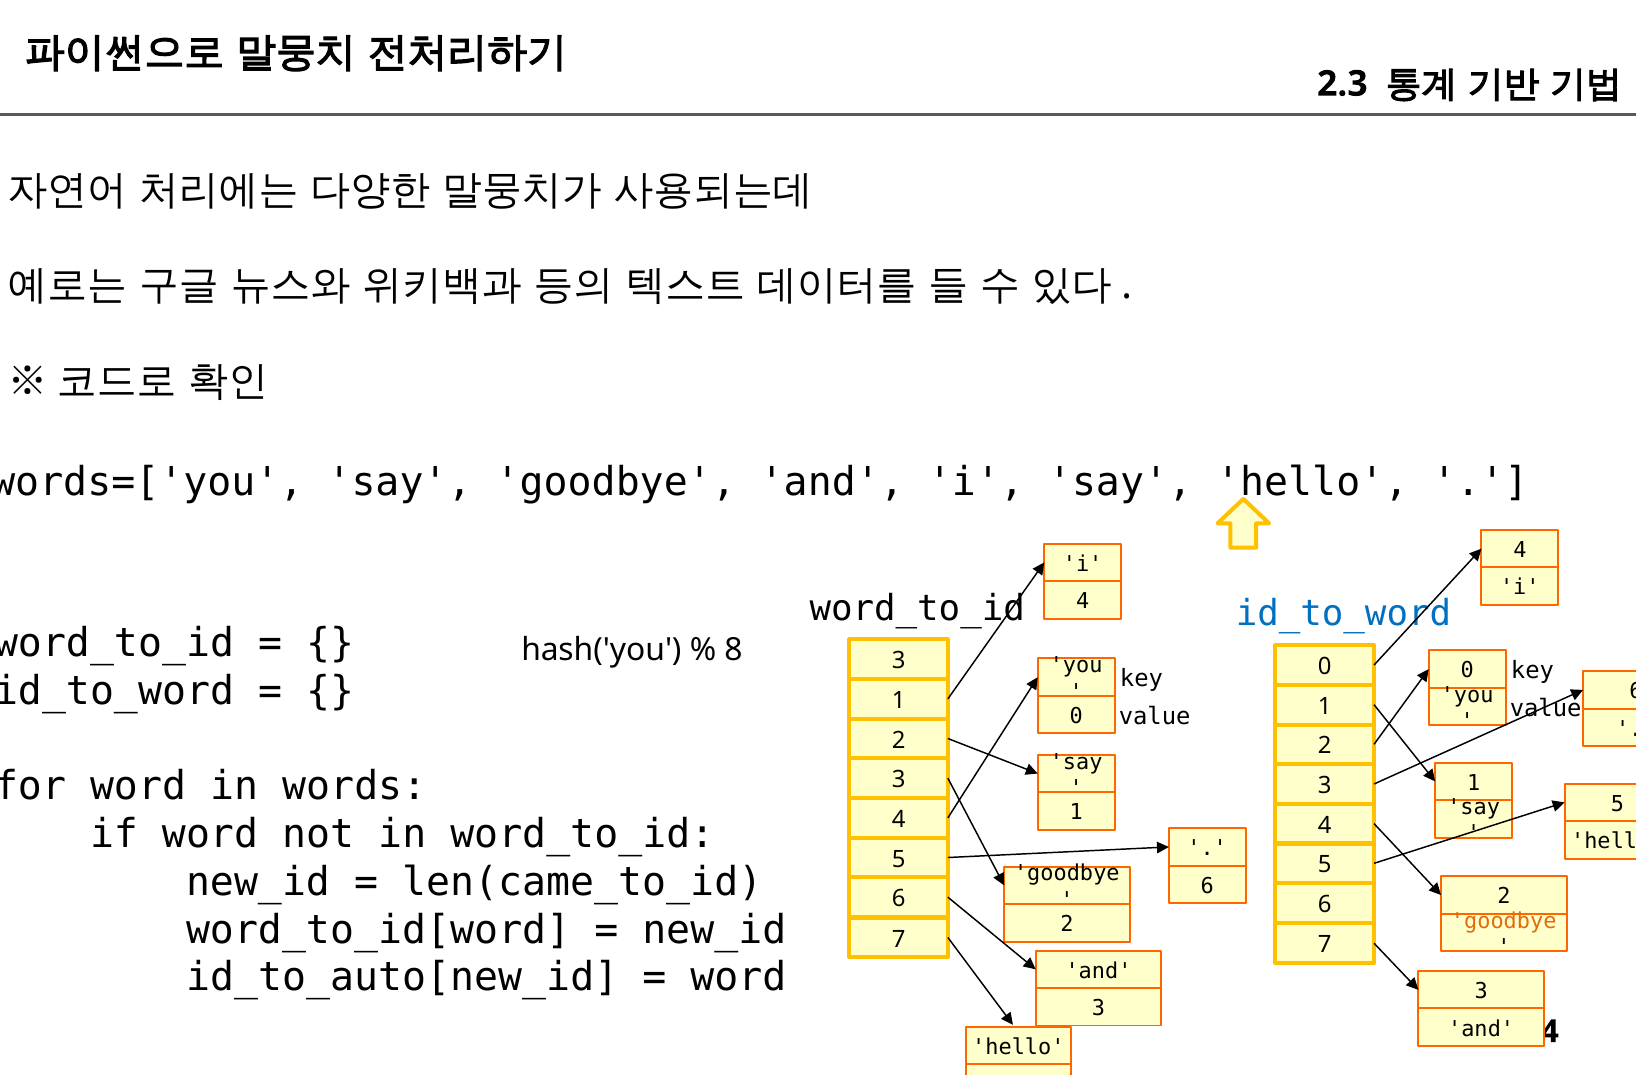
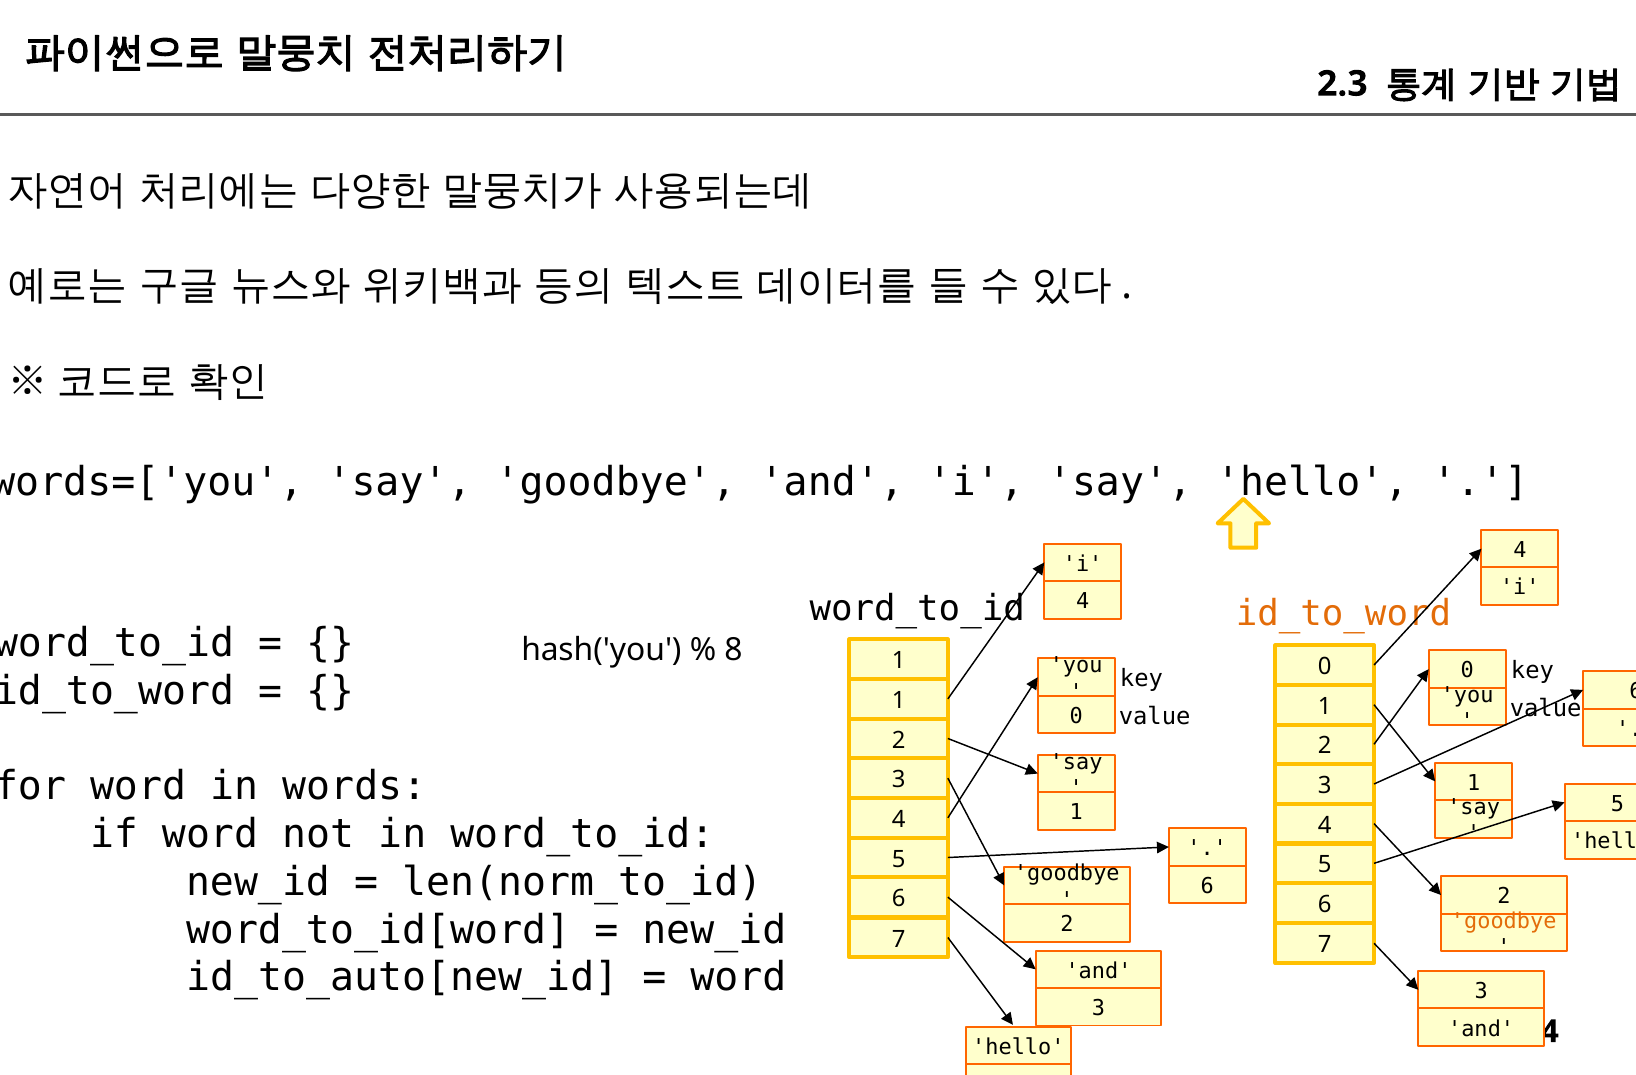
id_to_word colour: blue -> orange (1343, 614)
8 3: 3 -> 1 (899, 661)
len(came_to_id: len(came_to_id -> len(norm_to_id (582, 882)
